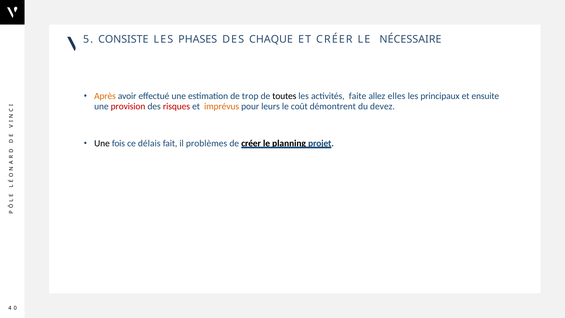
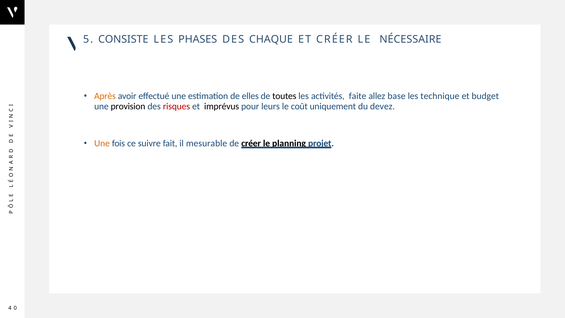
trop: trop -> elles (250, 96)
elles: elles -> base (397, 96)
principaux: principaux -> technique (440, 96)
ensuite: ensuite -> budget (485, 96)
provision colour: red -> black (128, 106)
imprévus colour: orange -> black (222, 106)
démontrent: démontrent -> uniquement (333, 106)
Une colour: black -> orange (102, 143)
délais: délais -> suivre (149, 143)
problèmes: problèmes -> mesurable (207, 143)
